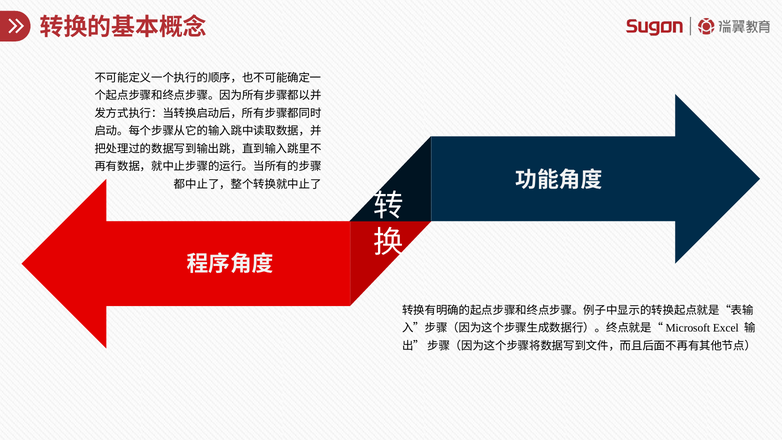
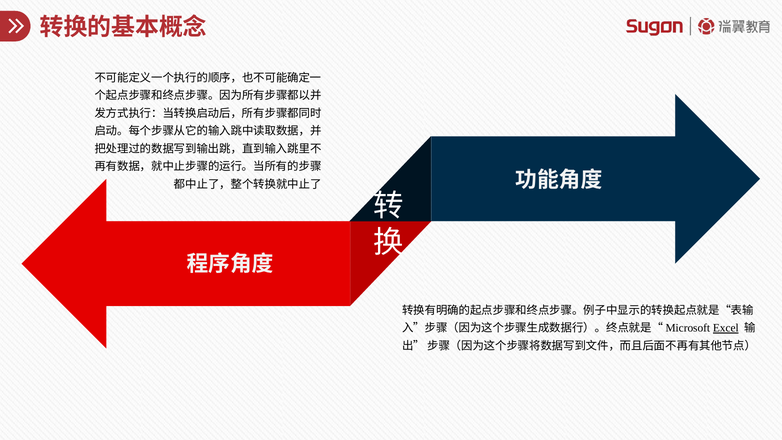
Excel underline: none -> present (726, 328)
